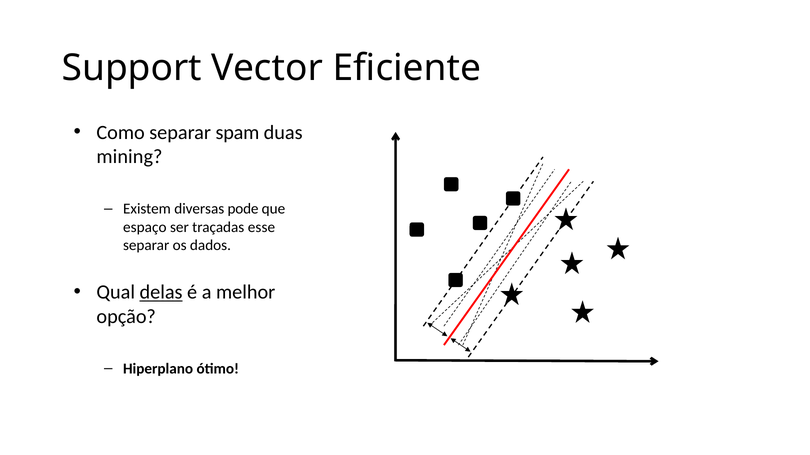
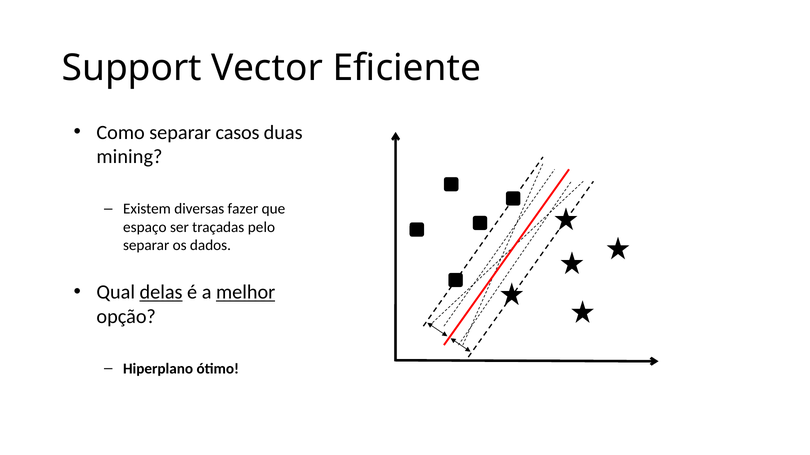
spam: spam -> casos (237, 133)
pode: pode -> fazer (243, 209)
esse: esse -> pelo (261, 227)
melhor underline: none -> present (246, 293)
